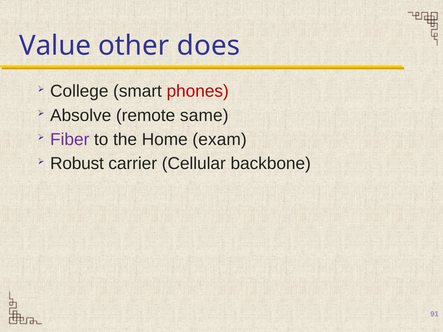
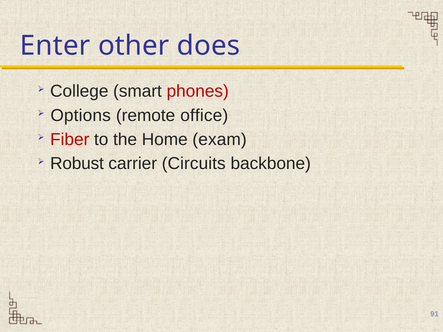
Value: Value -> Enter (55, 46)
Absolve: Absolve -> Options (81, 115)
same: same -> office (204, 115)
Fiber colour: purple -> red (70, 140)
Cellular: Cellular -> Circuits (194, 164)
